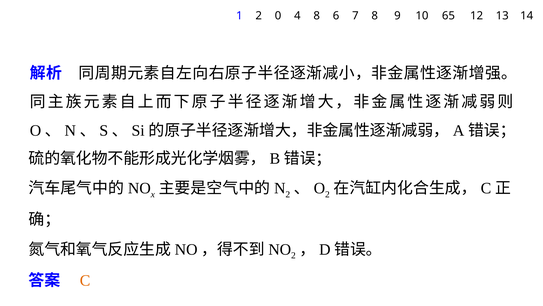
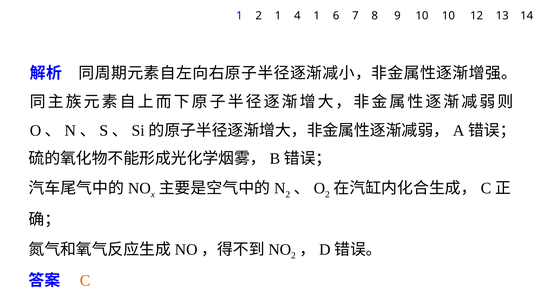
2 0: 0 -> 1 (278, 16)
4 8: 8 -> 1 (317, 16)
10 65: 65 -> 10 (448, 16)
